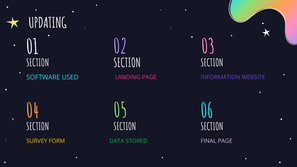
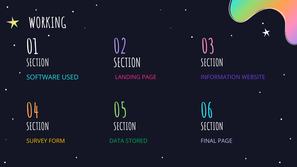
UPDATING: UPDATING -> WORKING (47, 23)
